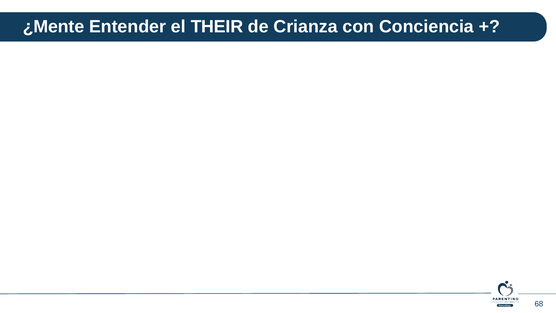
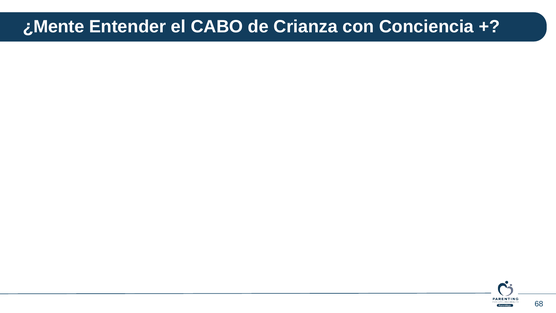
THEIR: THEIR -> CABO (217, 27)
